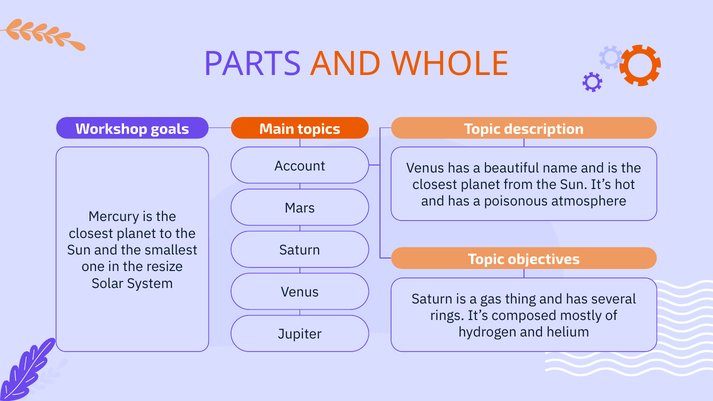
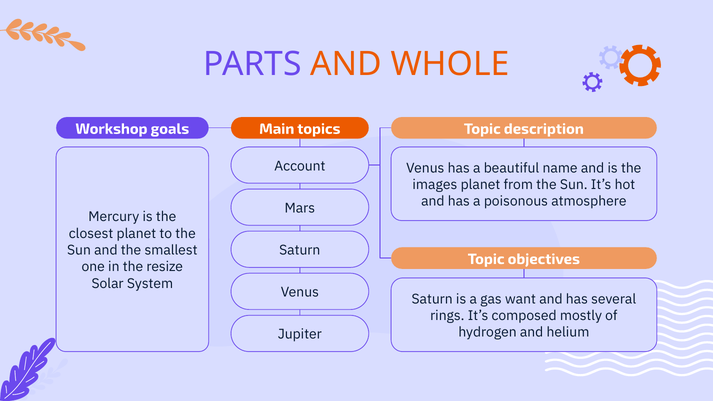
closest: closest -> images (435, 185)
thing: thing -> want (520, 299)
